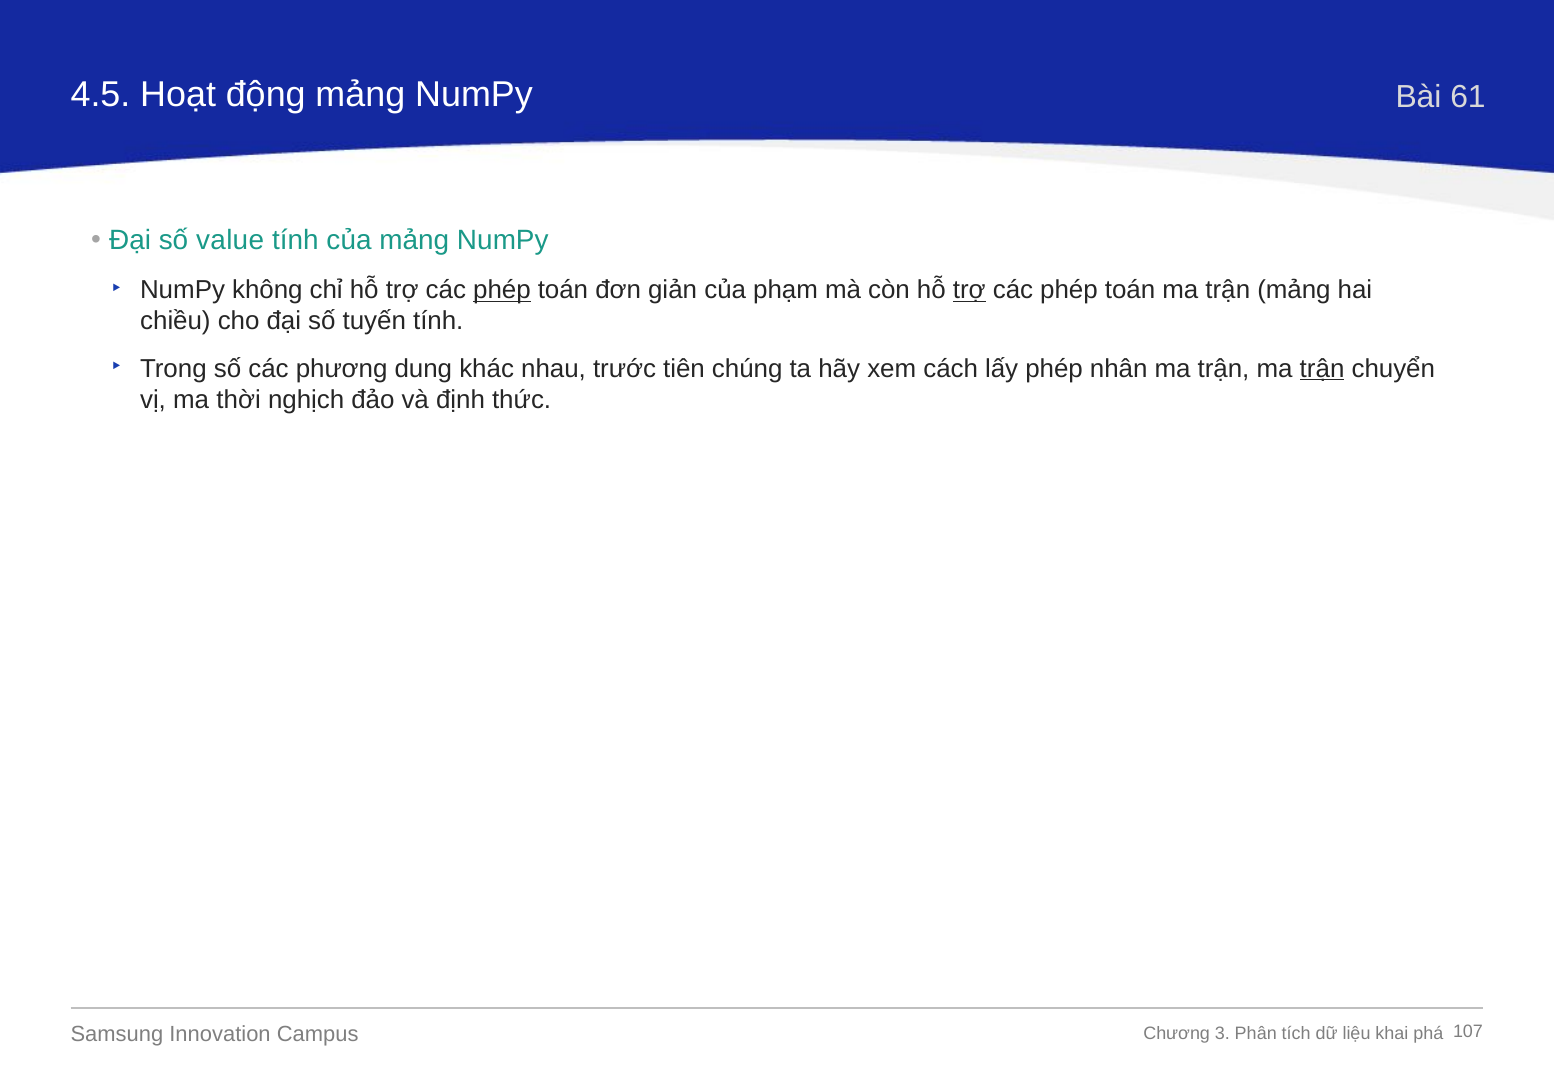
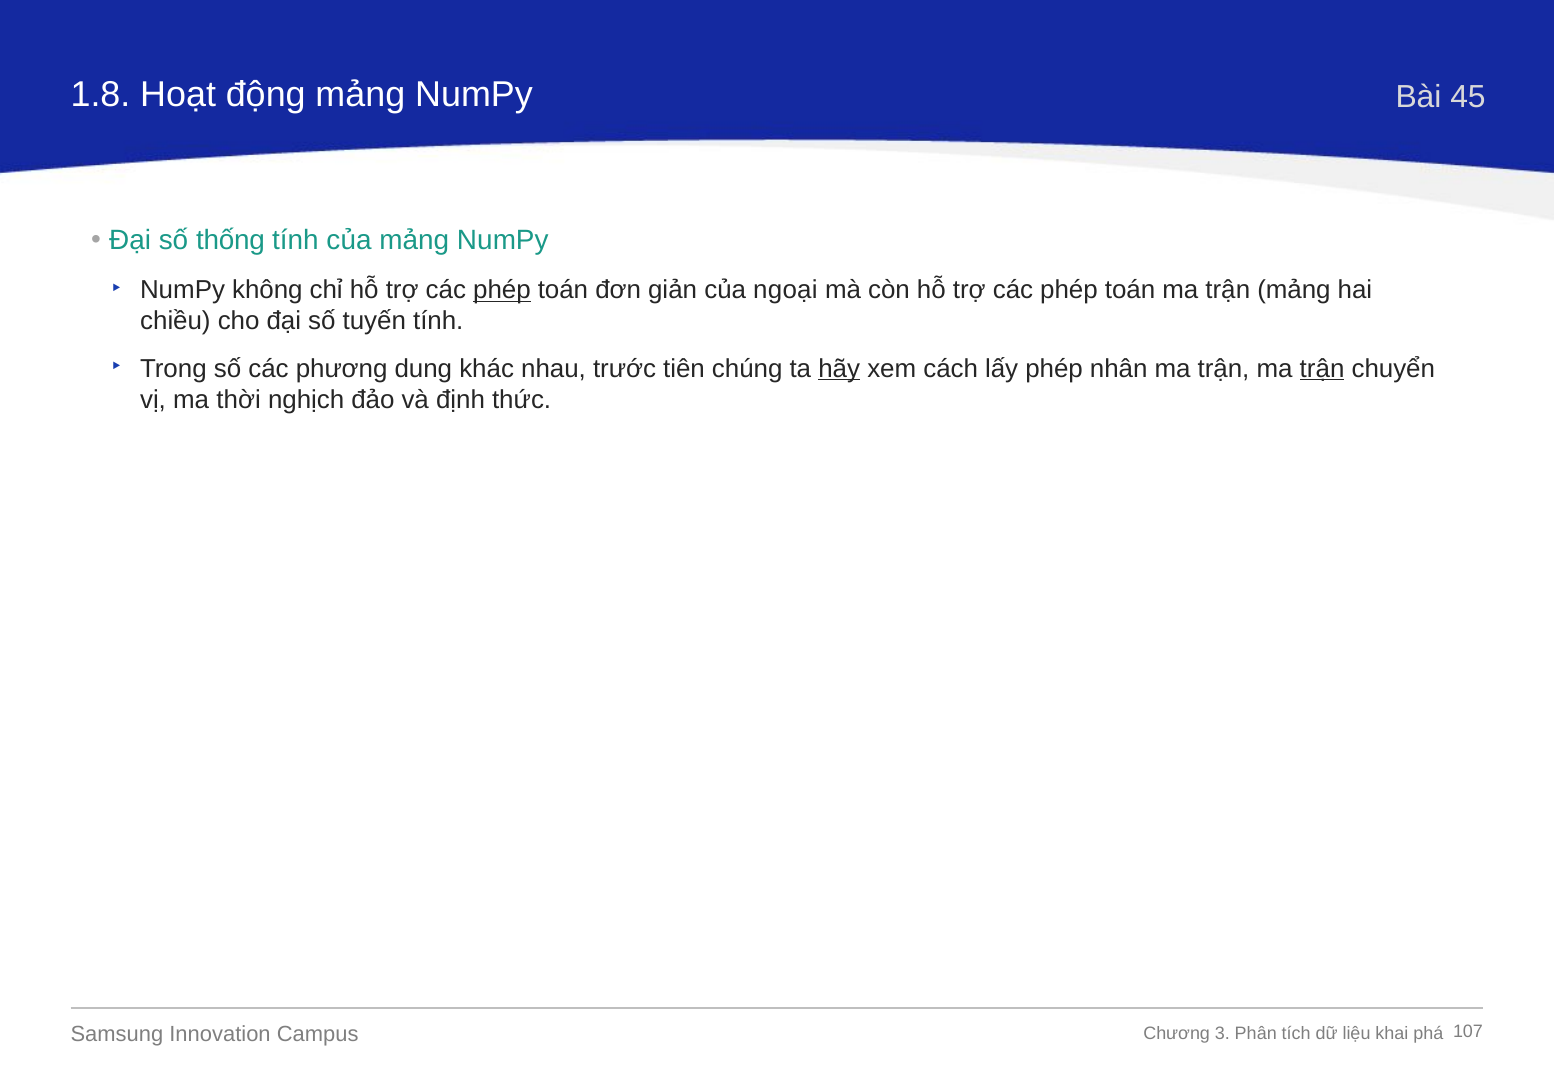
4.5: 4.5 -> 1.8 (100, 95)
61: 61 -> 45 (1468, 97)
value: value -> thống (230, 240)
phạm: phạm -> ngoại (785, 290)
trợ underline: present -> none (969, 290)
hãy underline: none -> present (839, 369)
